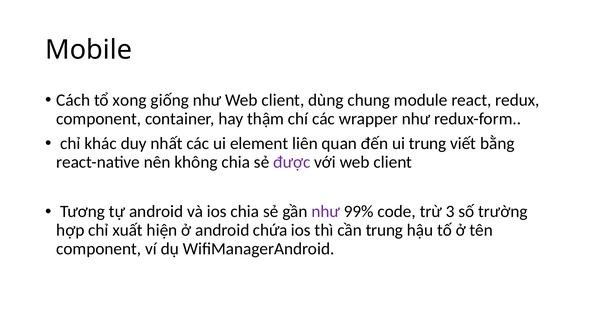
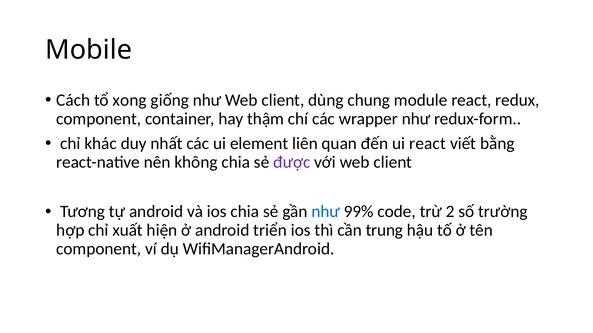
ui trung: trung -> react (427, 144)
như colour: purple -> blue (326, 212)
3: 3 -> 2 (450, 212)
chứa: chứa -> triển (270, 231)
